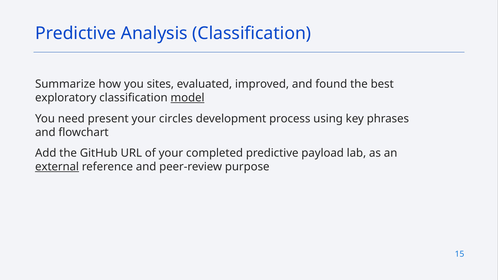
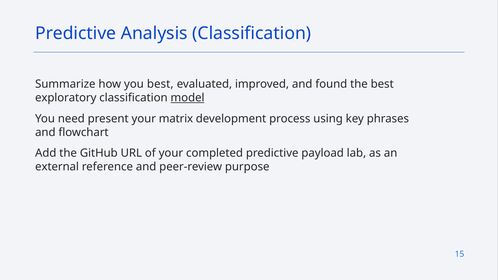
you sites: sites -> best (160, 84)
circles: circles -> matrix (176, 119)
external underline: present -> none (57, 167)
